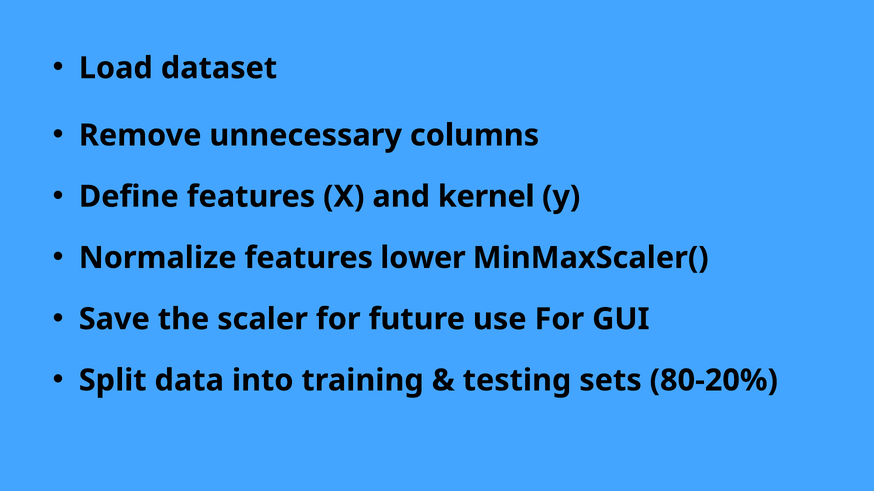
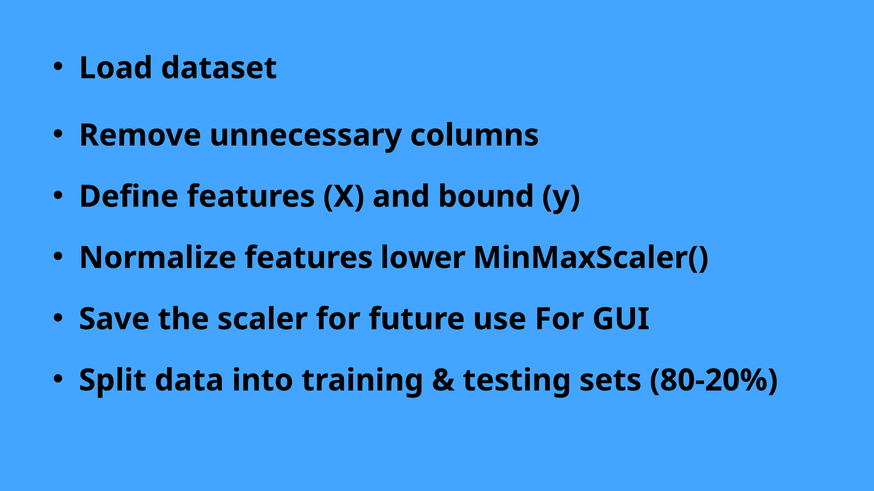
kernel: kernel -> bound (486, 197)
